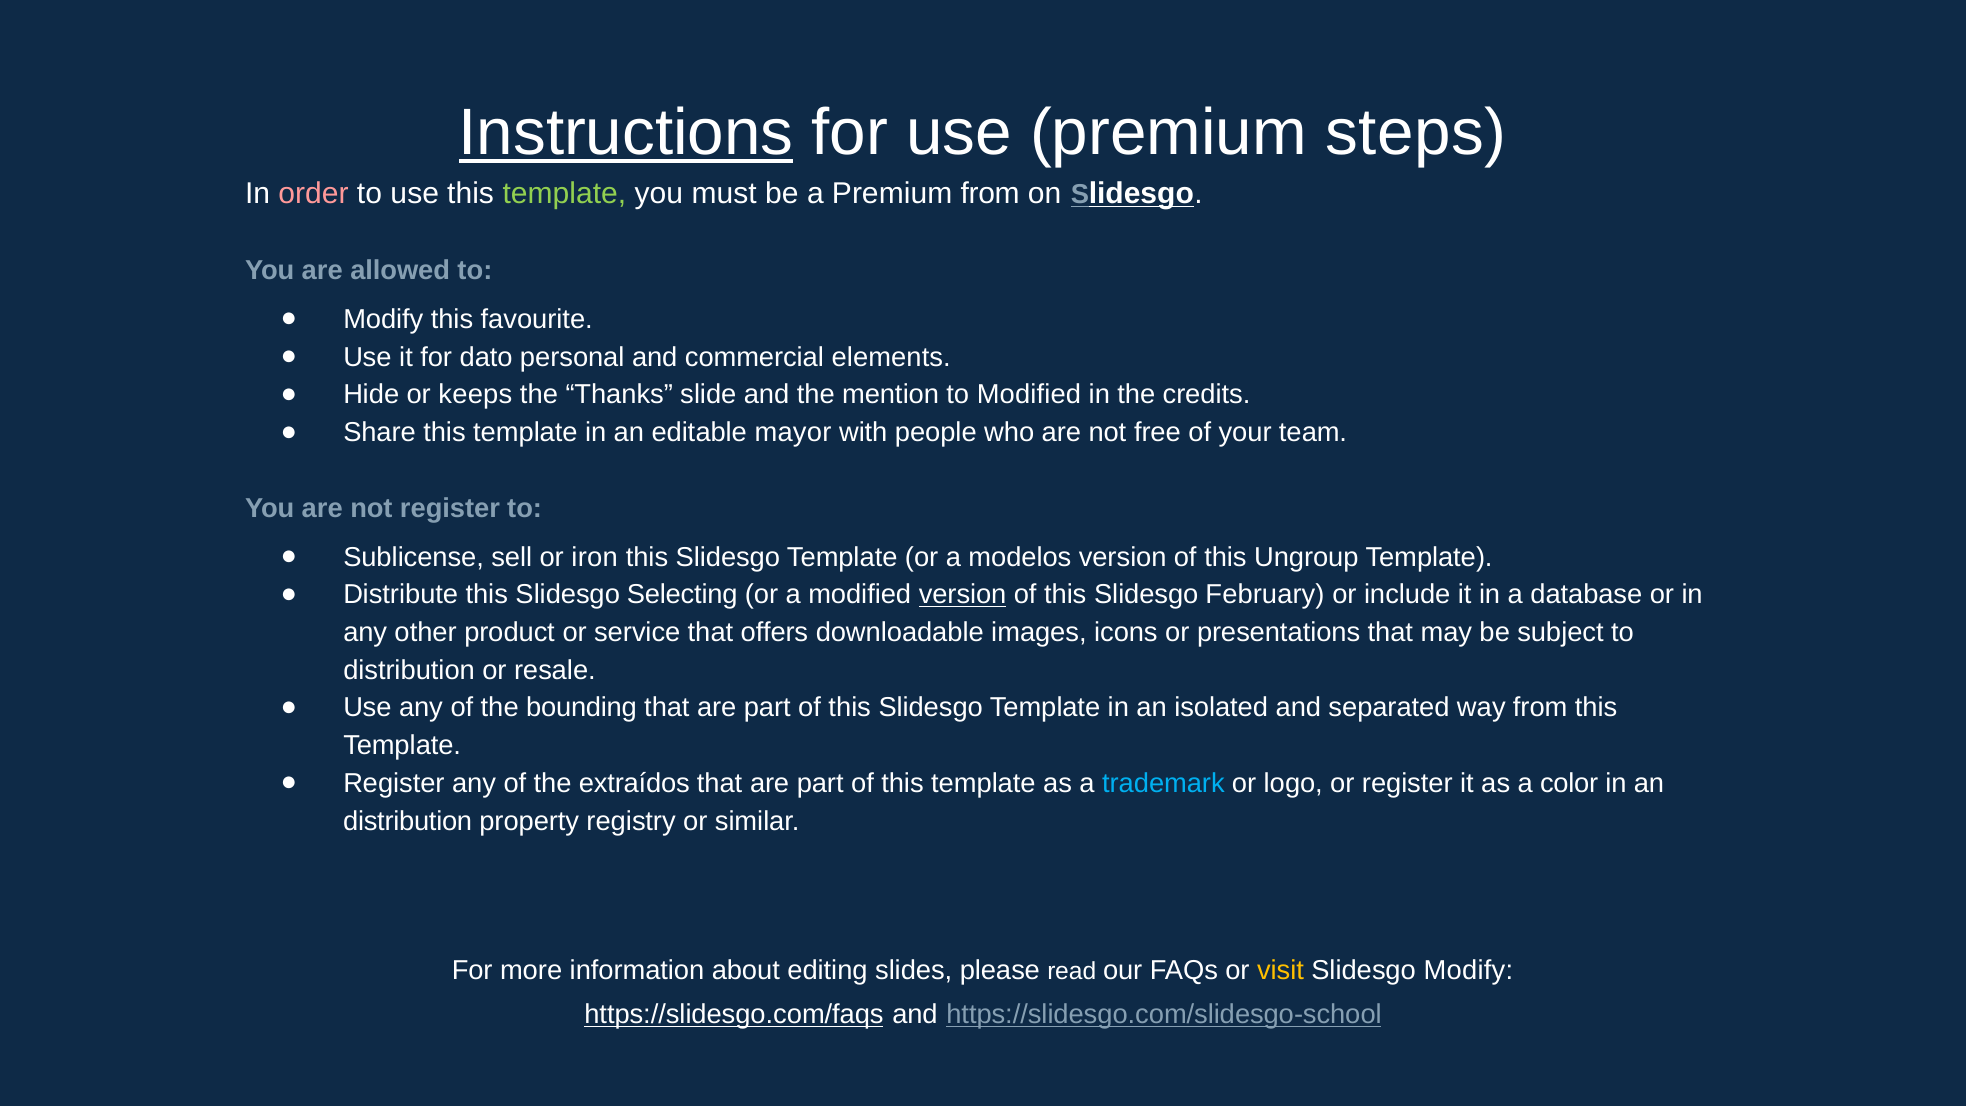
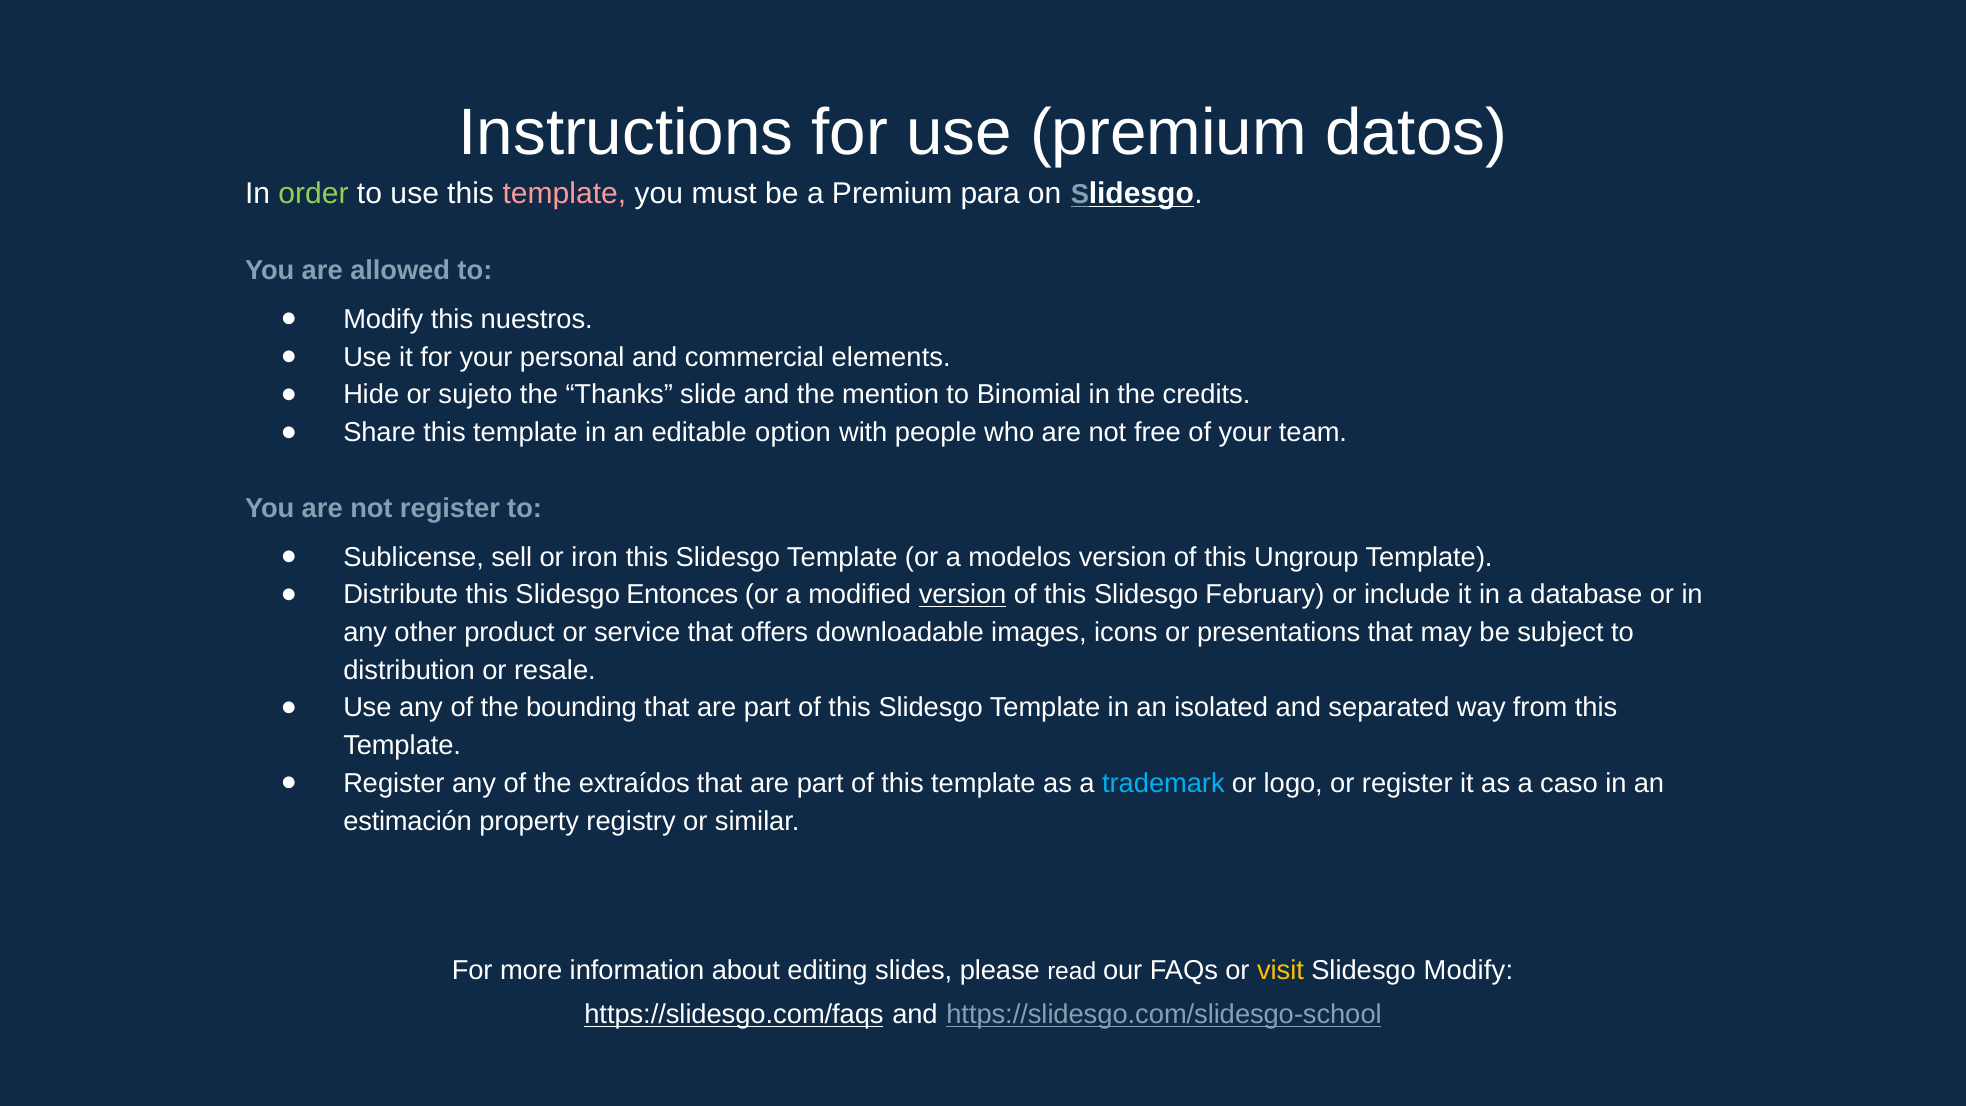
Instructions underline: present -> none (626, 133)
steps: steps -> datos (1416, 133)
order colour: pink -> light green (314, 194)
template colour: light green -> pink (564, 194)
Premium from: from -> para (990, 194)
favourite: favourite -> nuestros (537, 319)
for dato: dato -> your (486, 357)
keeps: keeps -> sujeto (475, 395)
to Modified: Modified -> Binomial (1029, 395)
mayor: mayor -> option (793, 433)
Selecting: Selecting -> Entonces (682, 595)
color: color -> caso (1569, 783)
distribution: distribution -> estimación (408, 821)
